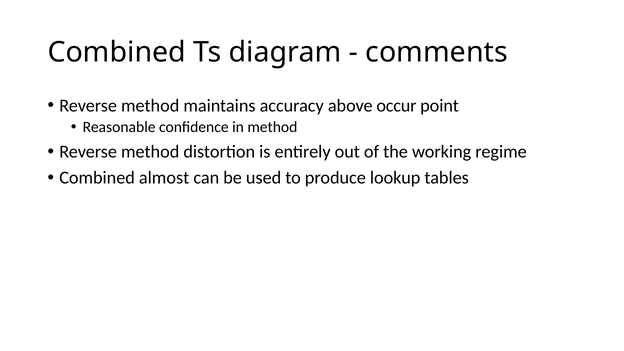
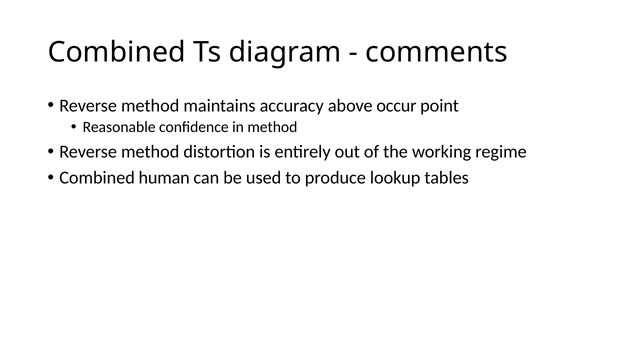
almost: almost -> human (164, 178)
